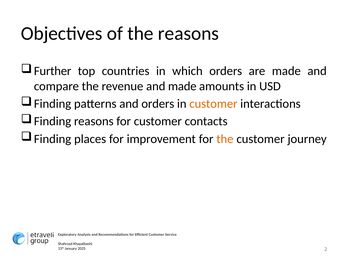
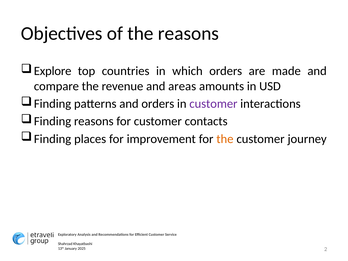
Further: Further -> Explore (53, 71)
and made: made -> areas (182, 86)
customer colour: orange -> purple (213, 104)
